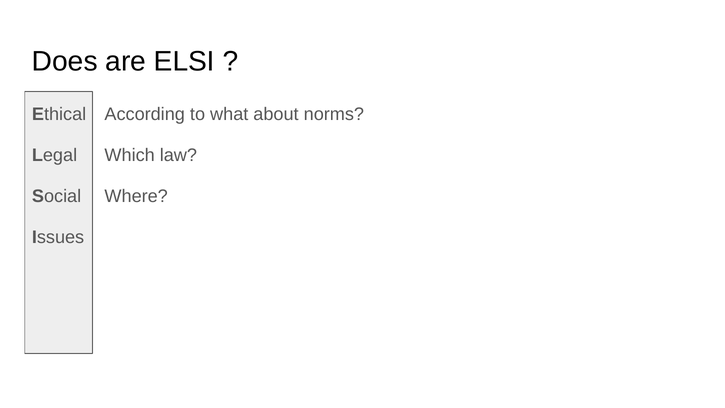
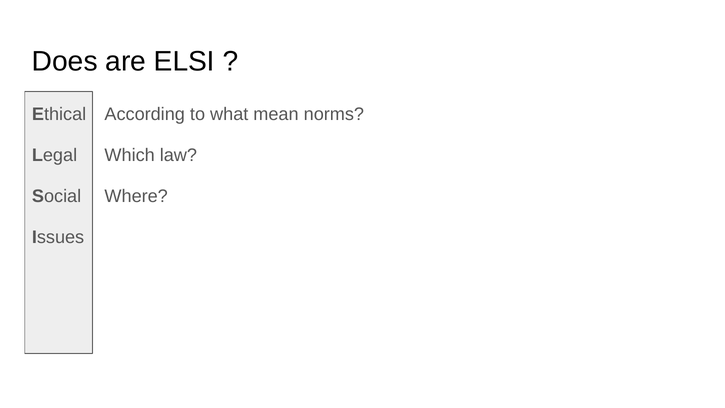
about: about -> mean (276, 114)
